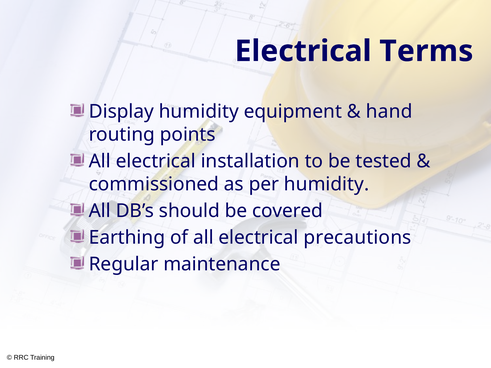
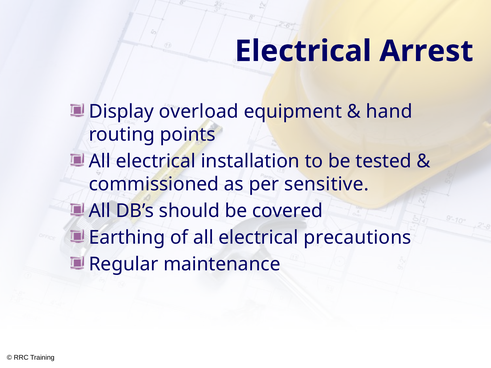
Terms: Terms -> Arrest (426, 51)
Display humidity: humidity -> overload (199, 112)
per humidity: humidity -> sensitive (326, 184)
